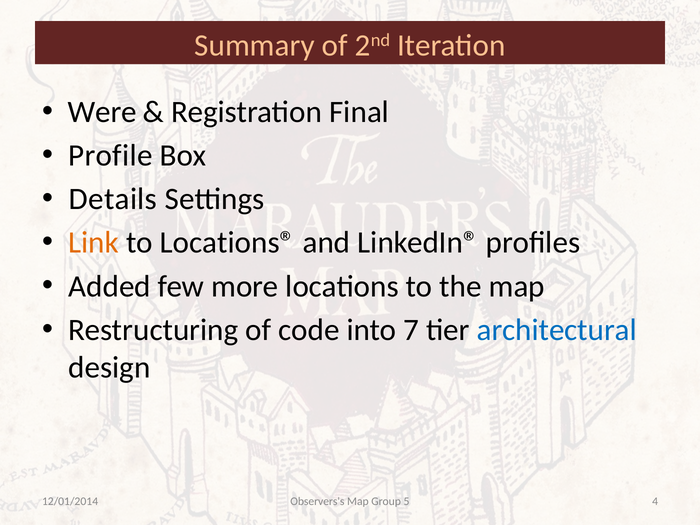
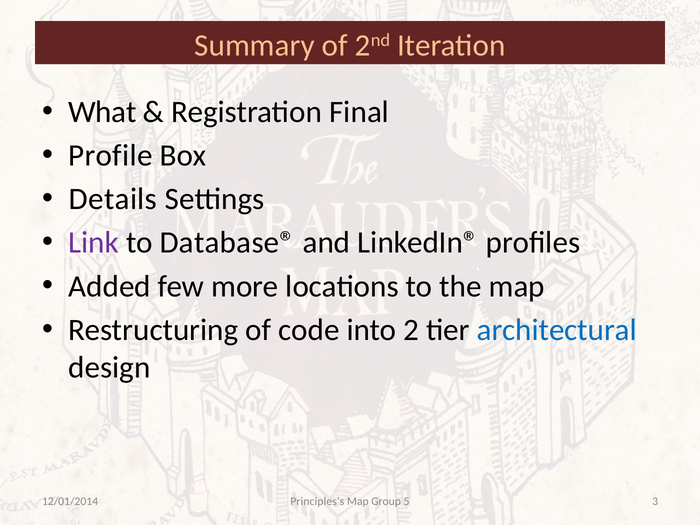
Were: Were -> What (102, 112)
Link colour: orange -> purple (94, 243)
Locations®: Locations® -> Database® (227, 243)
7: 7 -> 2 (411, 330)
Observers's: Observers's -> Principles's (317, 501)
4: 4 -> 3 (655, 501)
